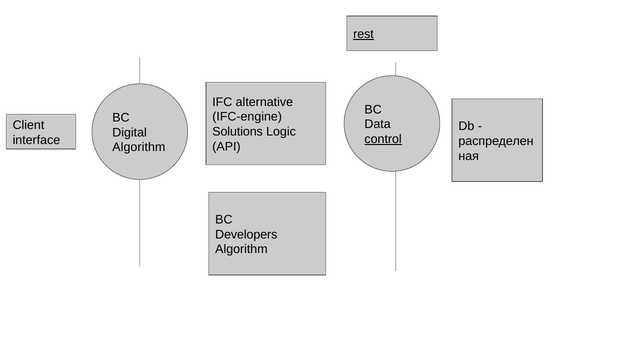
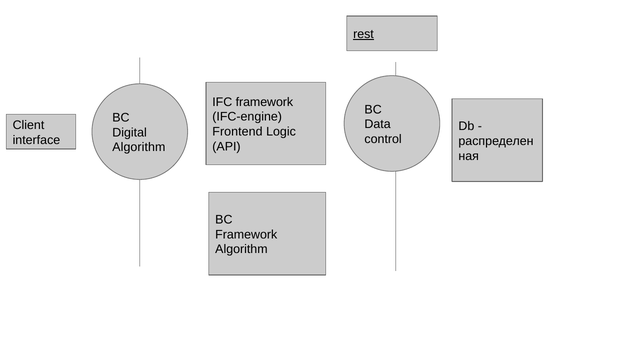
IFC alternative: alternative -> framework (264, 102)
Solutions: Solutions -> Frontend (237, 132)
control underline: present -> none (383, 139)
Developers: Developers -> Framework (246, 234)
